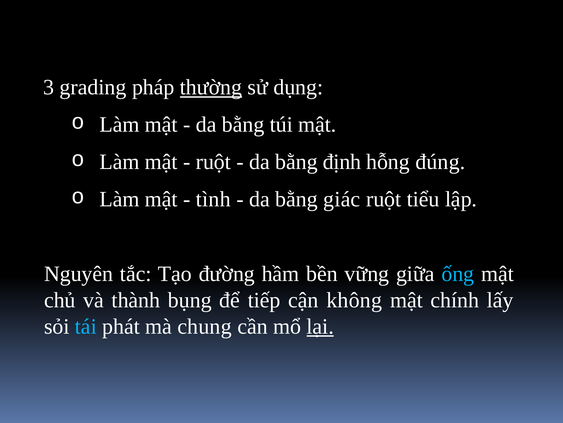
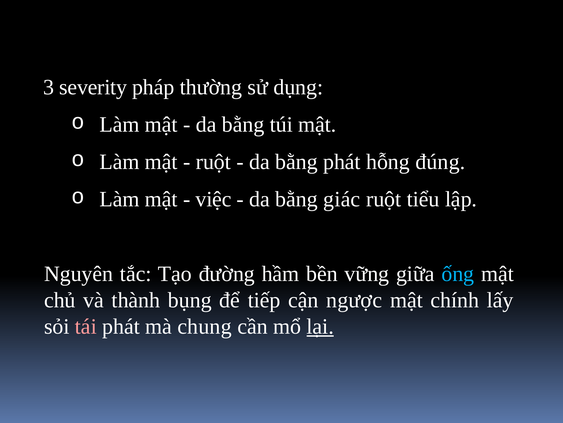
grading: grading -> severity (93, 87)
thường underline: present -> none (211, 87)
bằng định: định -> phát (342, 162)
tình: tình -> việc (213, 199)
không: không -> ngược (354, 300)
tái colour: light blue -> pink (86, 326)
